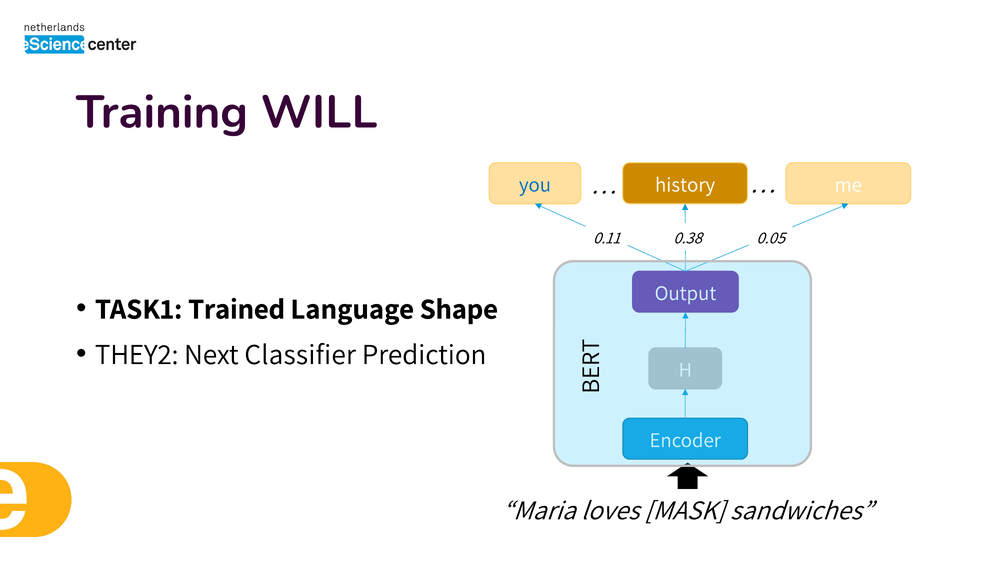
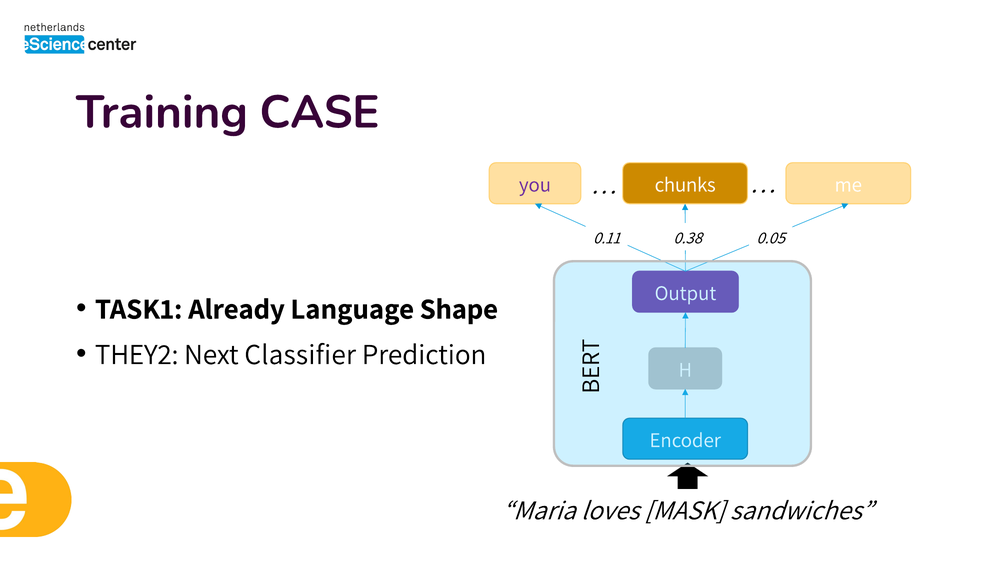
WILL: WILL -> CASE (319, 112)
you colour: blue -> purple (535, 185)
history: history -> chunks (685, 185)
Trained: Trained -> Already (237, 309)
